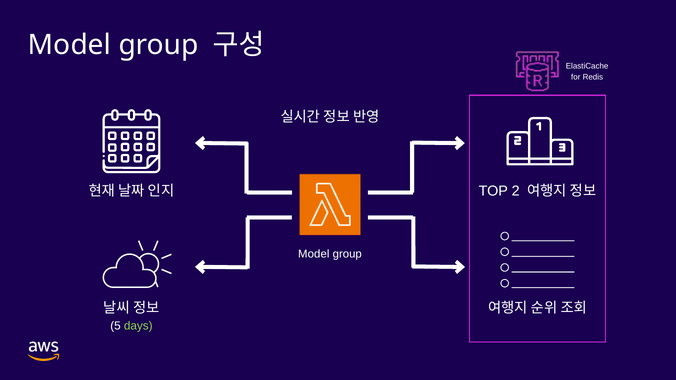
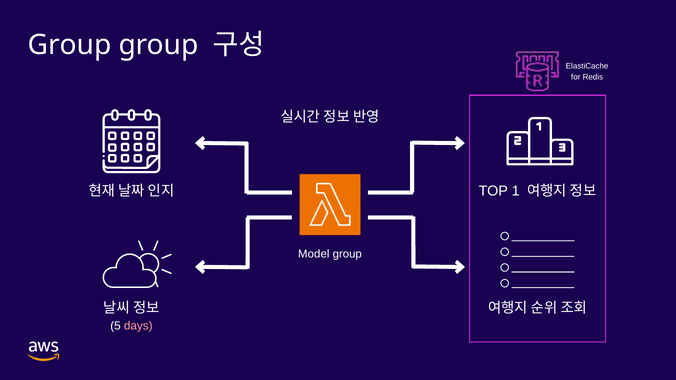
Model: Model -> Group (70, 45)
2: 2 -> 1 (516, 191)
days colour: light green -> pink (138, 326)
